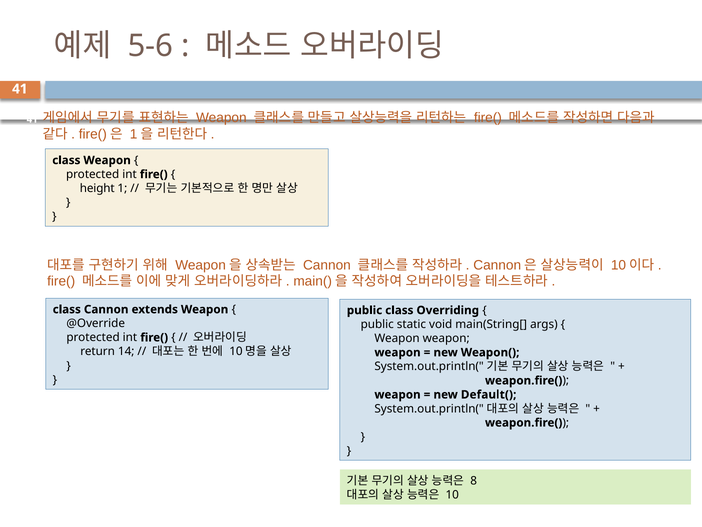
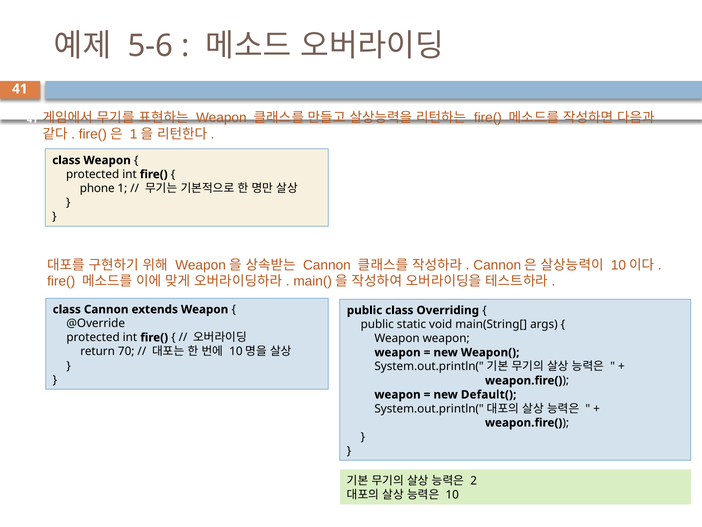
height: height -> phone (97, 188)
14: 14 -> 70 (126, 351)
8: 8 -> 2 (474, 480)
